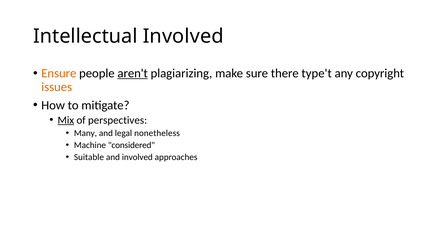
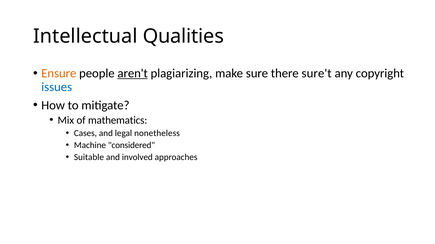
Intellectual Involved: Involved -> Qualities (183, 37)
type't: type't -> sure't (317, 74)
issues colour: orange -> blue (57, 87)
Mix underline: present -> none (66, 120)
perspectives: perspectives -> mathematics (118, 120)
Many: Many -> Cases (85, 134)
